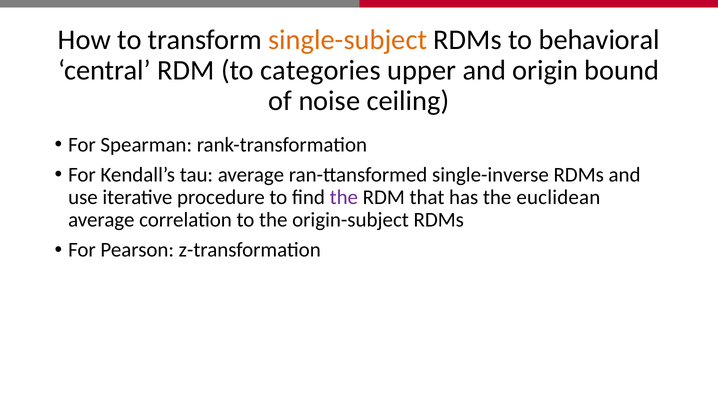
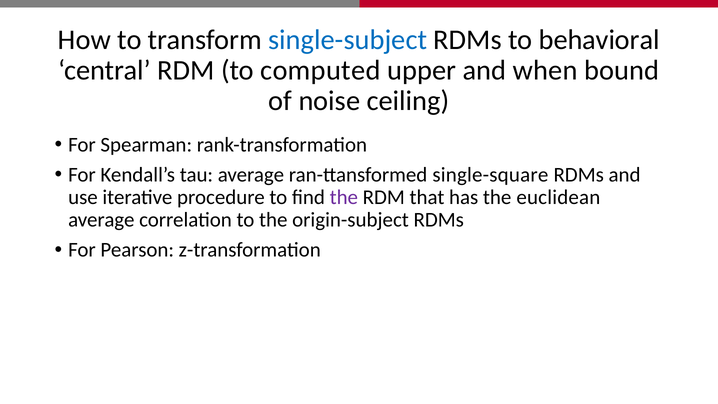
single-subject colour: orange -> blue (348, 40)
categories: categories -> computed (320, 70)
origin: origin -> when (545, 70)
single-inverse: single-inverse -> single-square (490, 175)
